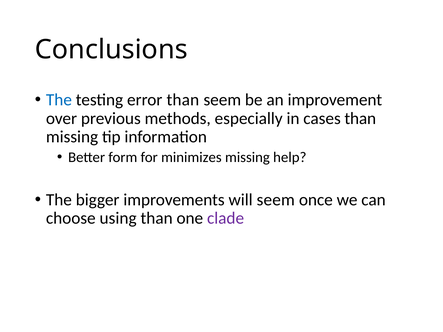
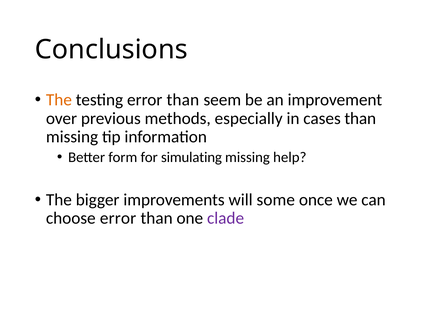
The colour: blue -> orange (59, 100)
minimizes: minimizes -> simulating (191, 157)
will seem: seem -> some (276, 200)
choose using: using -> error (118, 218)
